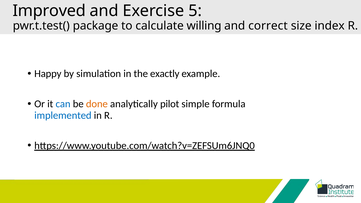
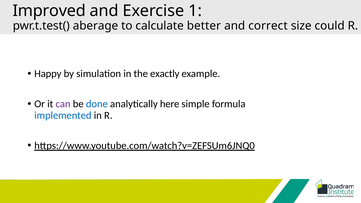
5: 5 -> 1 (195, 11)
package: package -> aberage (95, 26)
willing: willing -> better (204, 26)
index: index -> could (330, 26)
can colour: blue -> purple (63, 104)
done colour: orange -> blue (97, 104)
pilot: pilot -> here (170, 104)
